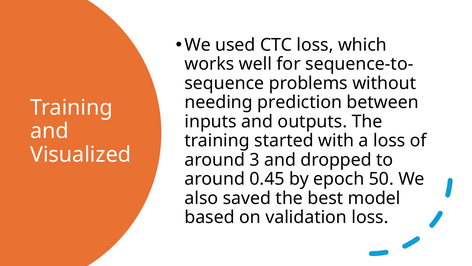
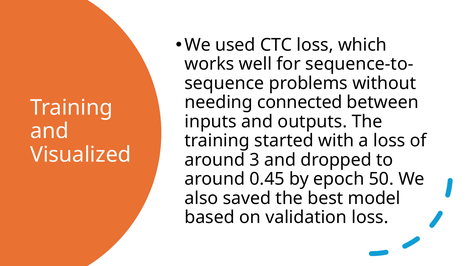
prediction: prediction -> connected (300, 102)
